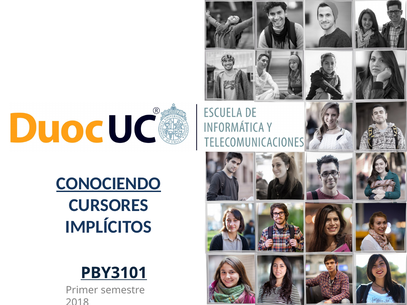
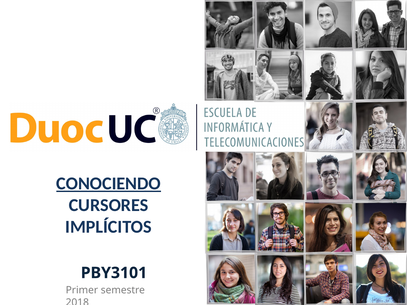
PBY3101 underline: present -> none (114, 273)
